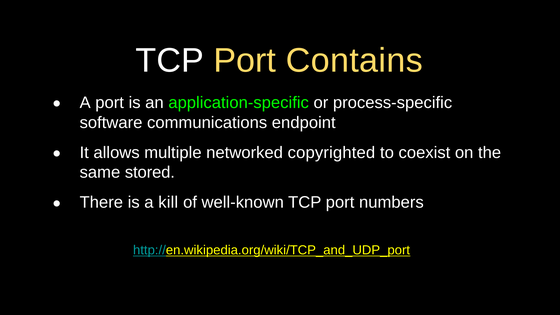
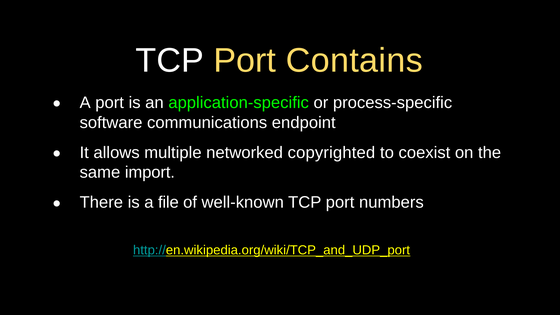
stored: stored -> import (150, 172)
kill: kill -> file (168, 203)
